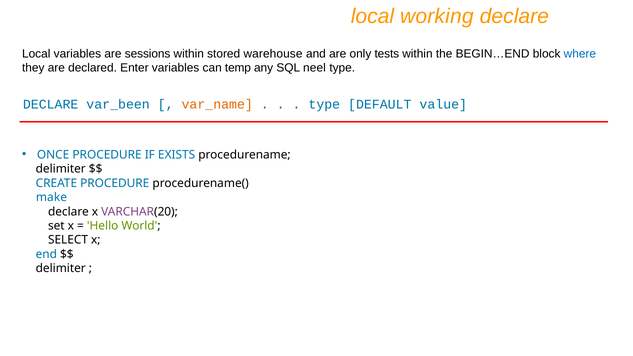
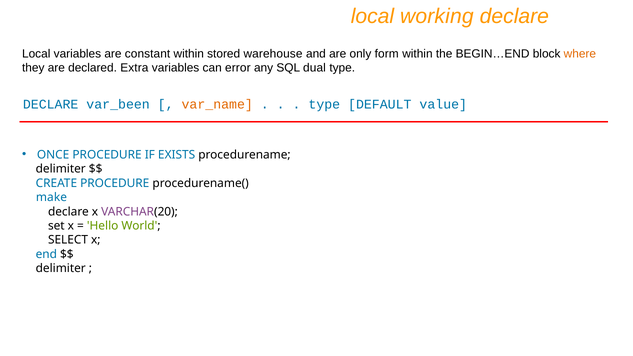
sessions: sessions -> constant (148, 54)
tests: tests -> form (387, 54)
where colour: blue -> orange (580, 54)
Enter: Enter -> Extra (134, 68)
temp: temp -> error (238, 68)
neel: neel -> dual (314, 68)
